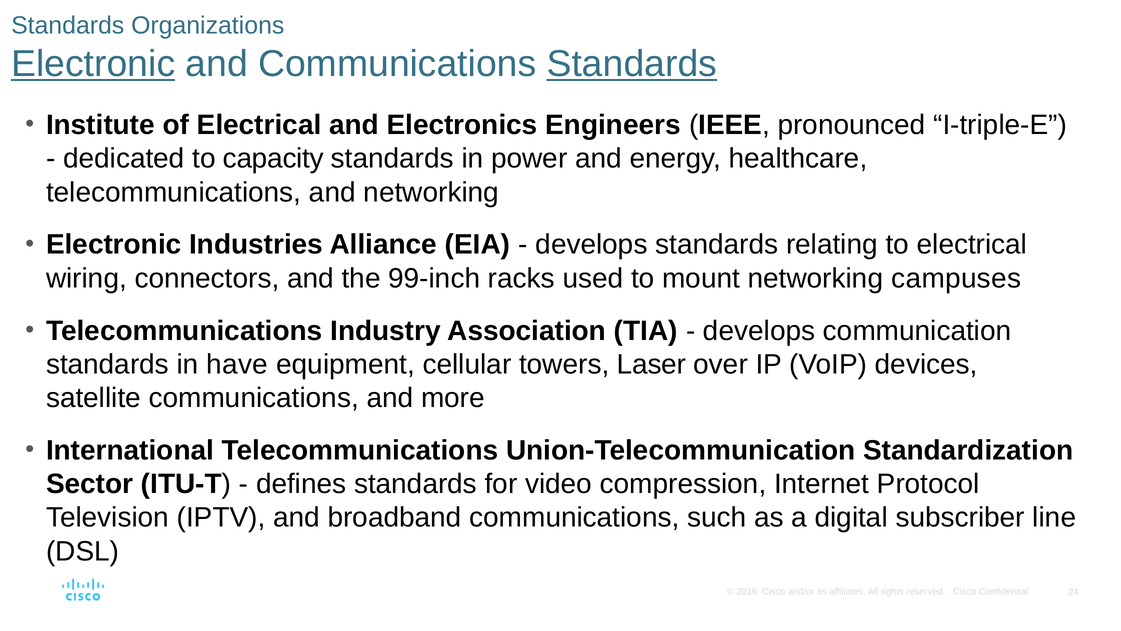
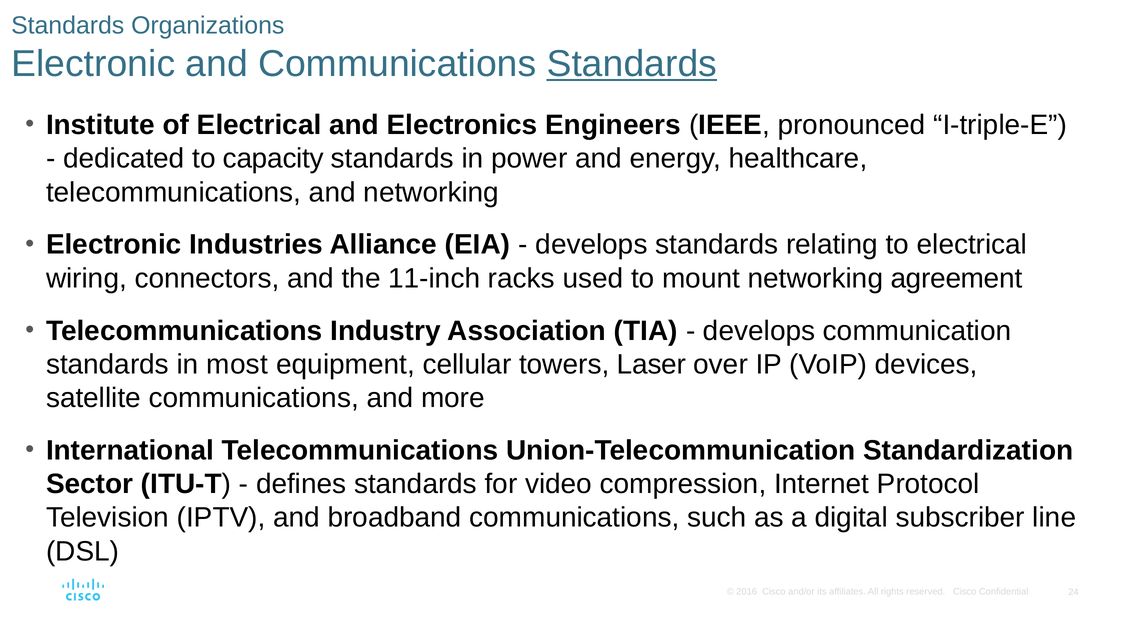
Electronic underline: present -> none (93, 64)
99-inch: 99-inch -> 11-inch (434, 278)
campuses: campuses -> agreement (956, 278)
have: have -> most (237, 364)
